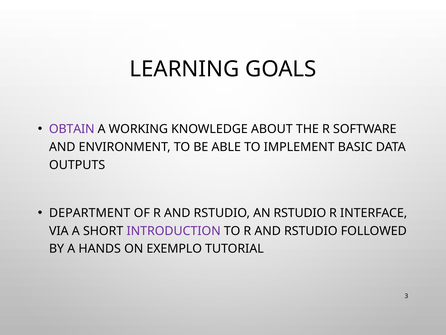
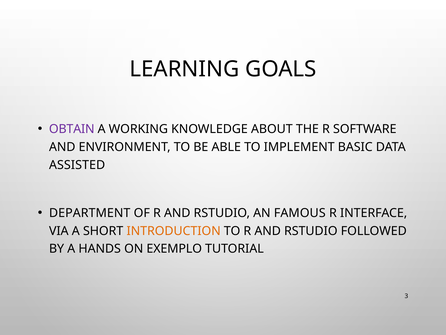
OUTPUTS: OUTPUTS -> ASSISTED (77, 165)
AN RSTUDIO: RSTUDIO -> FAMOUS (300, 213)
INTRODUCTION colour: purple -> orange (174, 231)
